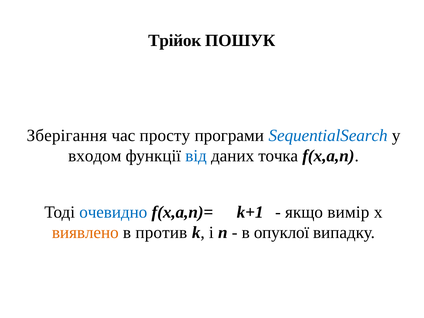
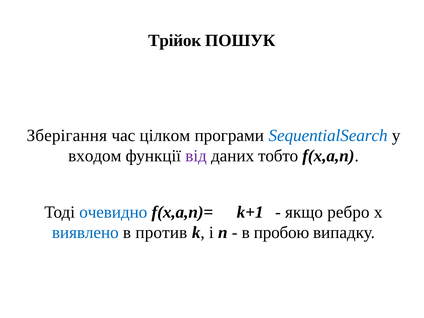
просту: просту -> цілком (165, 135)
від colour: blue -> purple (196, 156)
точка: точка -> тобто (278, 156)
вимір: вимір -> ребро (348, 212)
виявлено colour: orange -> blue (85, 233)
опуклої: опуклої -> пробою (282, 233)
